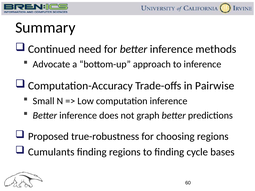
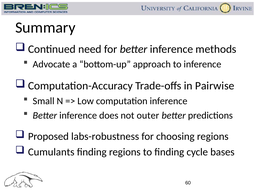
graph: graph -> outer (148, 115)
true-robustness: true-robustness -> labs-robustness (105, 137)
